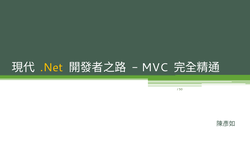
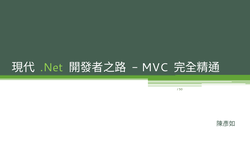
.Net colour: yellow -> light green (51, 67)
